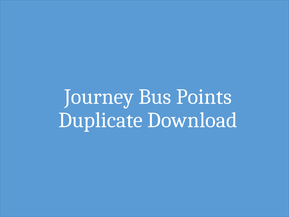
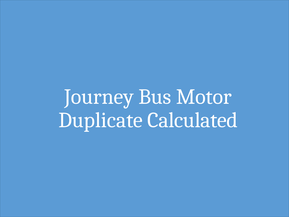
Points: Points -> Motor (204, 97)
Download: Download -> Calculated (193, 120)
